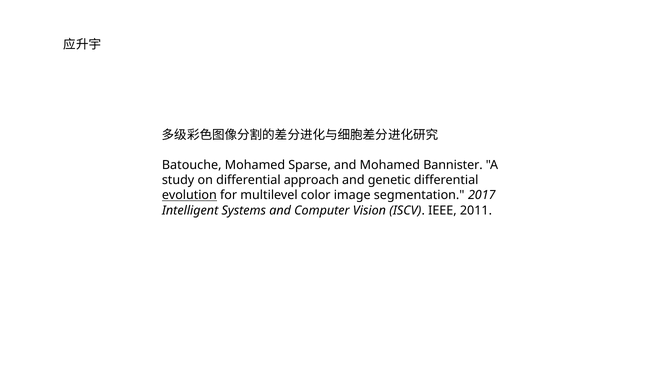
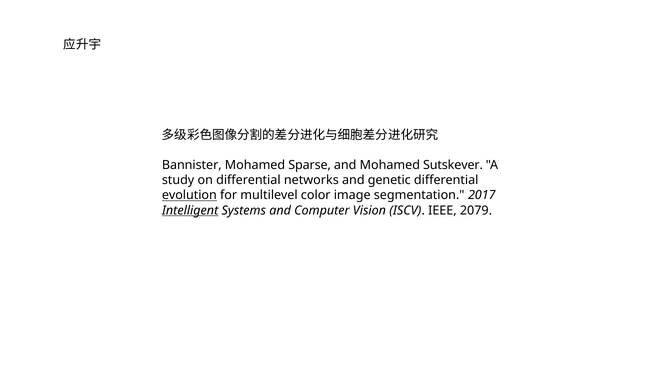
Batouche: Batouche -> Bannister (192, 165)
Bannister: Bannister -> Sutskever (453, 165)
approach: approach -> networks (311, 180)
Intelligent underline: none -> present (190, 210)
2011: 2011 -> 2079 (476, 210)
